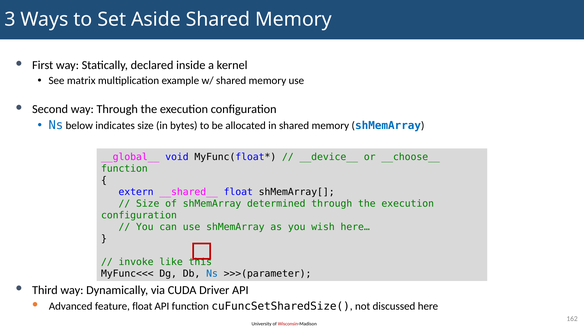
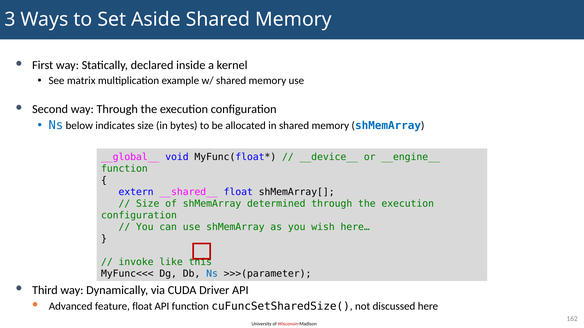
__choose__: __choose__ -> __engine__ (411, 157)
